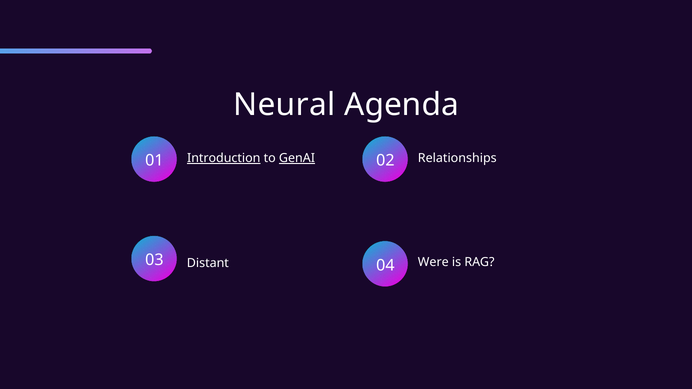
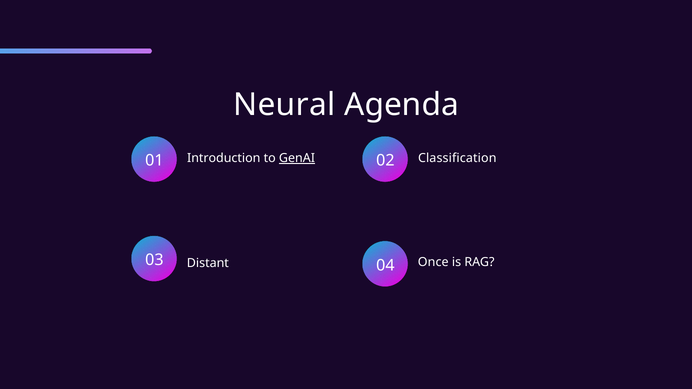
Introduction underline: present -> none (224, 158)
Relationships: Relationships -> Classification (457, 158)
Were: Were -> Once (433, 262)
